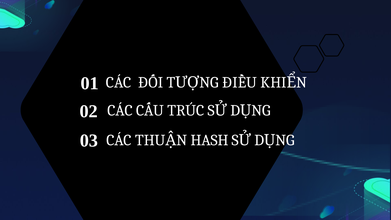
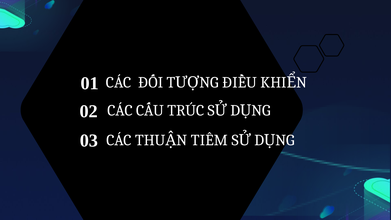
HASH: HASH -> TIỀM (209, 140)
